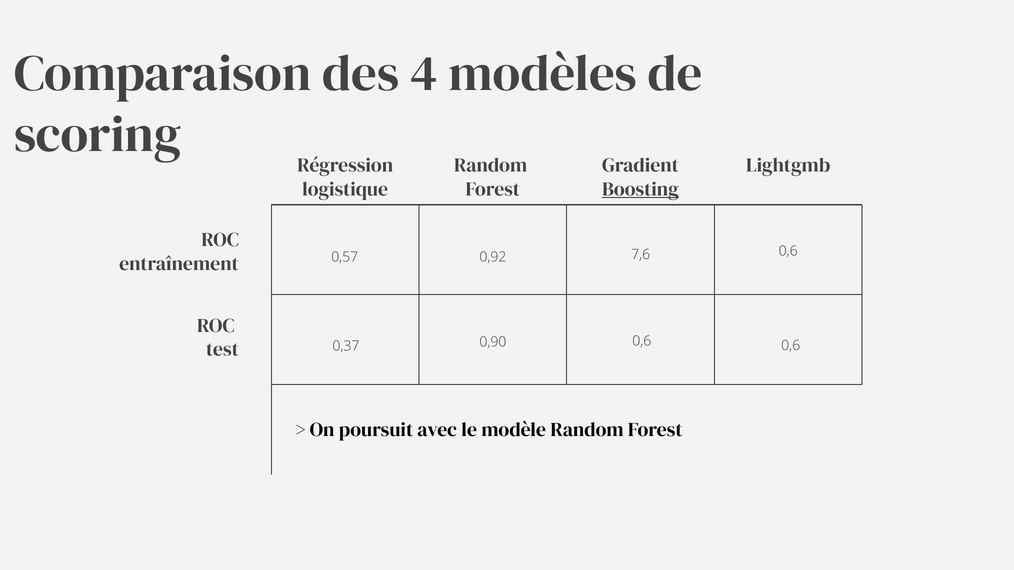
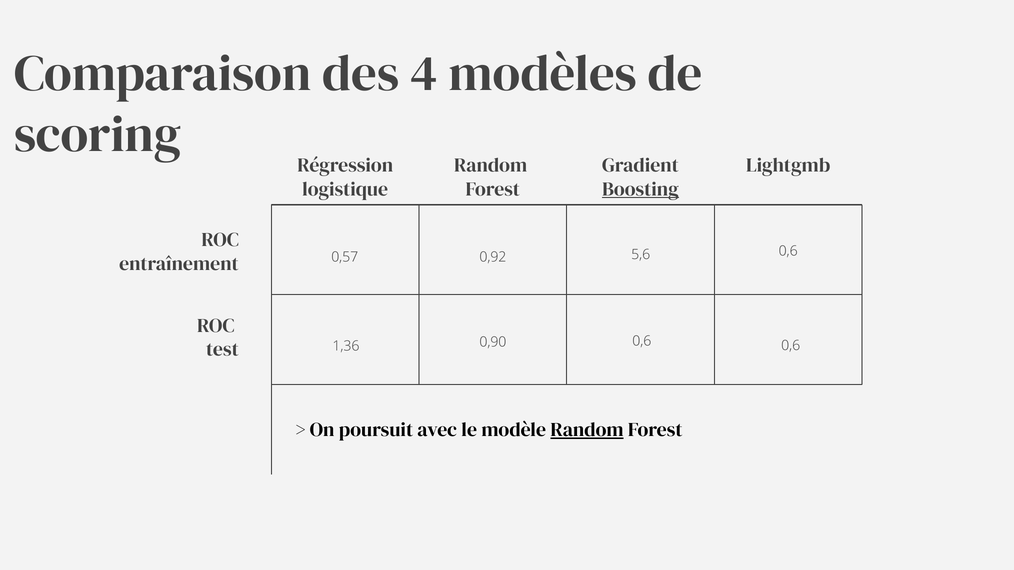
7,6: 7,6 -> 5,6 (641, 255)
0,37: 0,37 -> 1,36 (346, 346)
Random underline: none -> present (587, 430)
